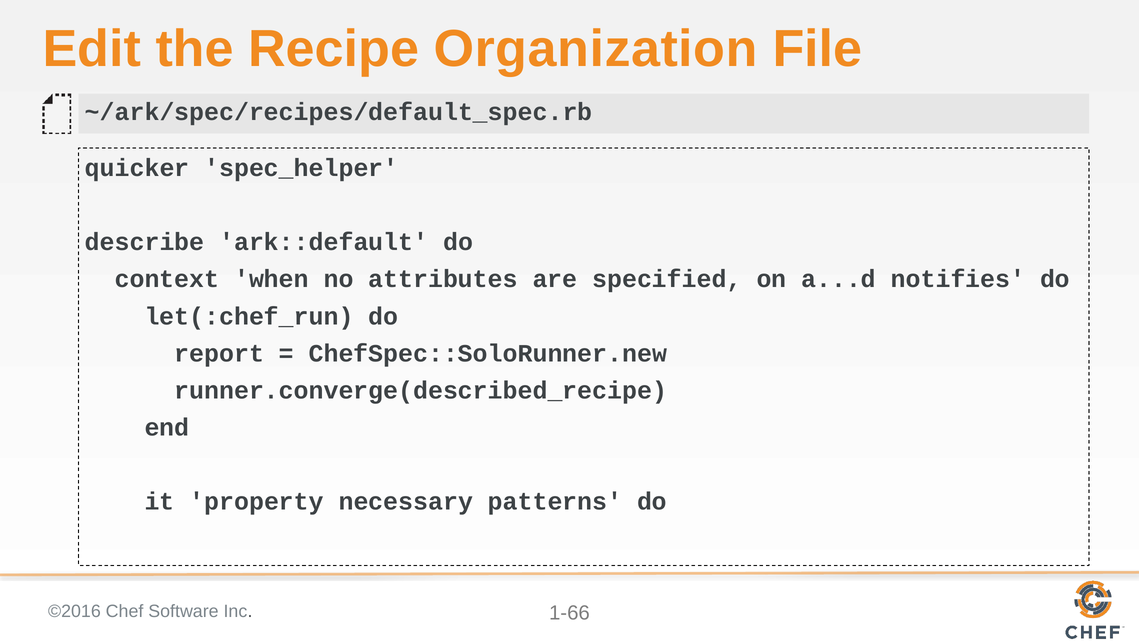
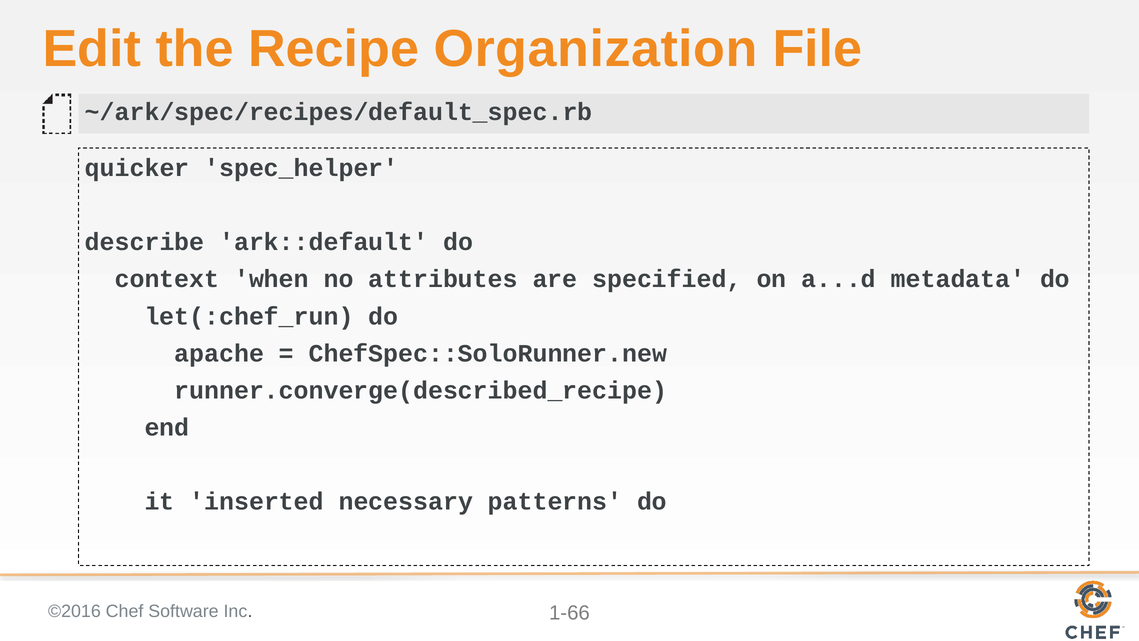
notifies: notifies -> metadata (958, 279)
report: report -> apache (219, 353)
property: property -> inserted (257, 501)
